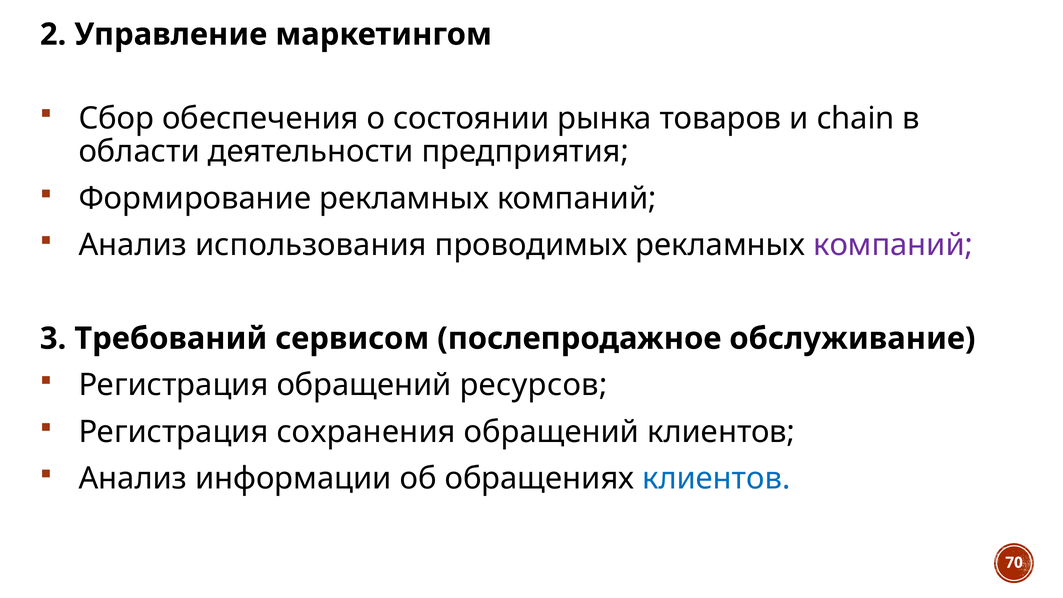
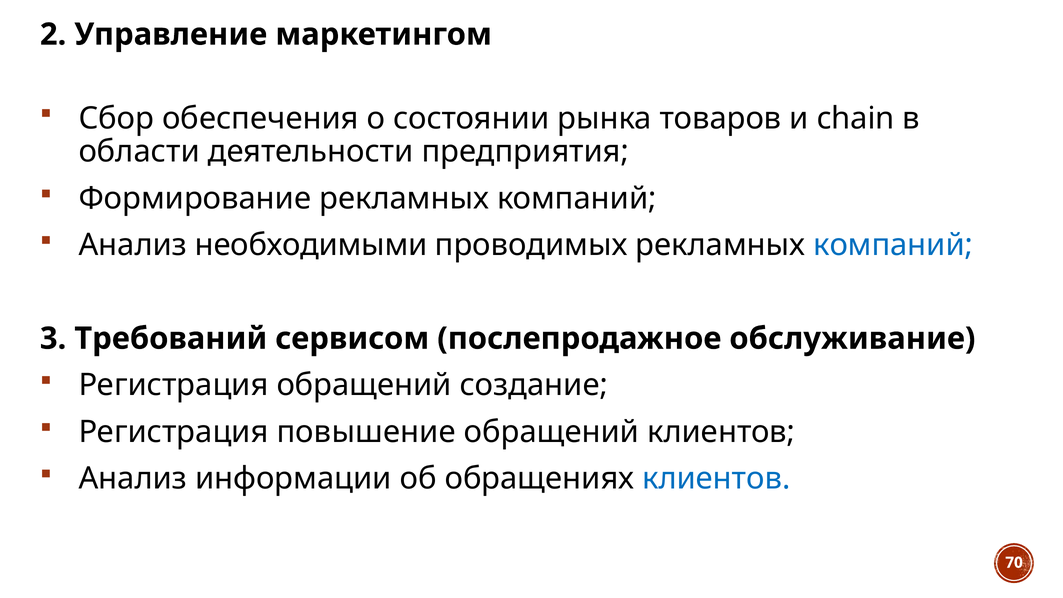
использования: использования -> необходимыми (311, 245)
компаний colour: purple -> blue (893, 245)
ресурсов: ресурсов -> создание (534, 385)
сохранения: сохранения -> повышение (366, 432)
